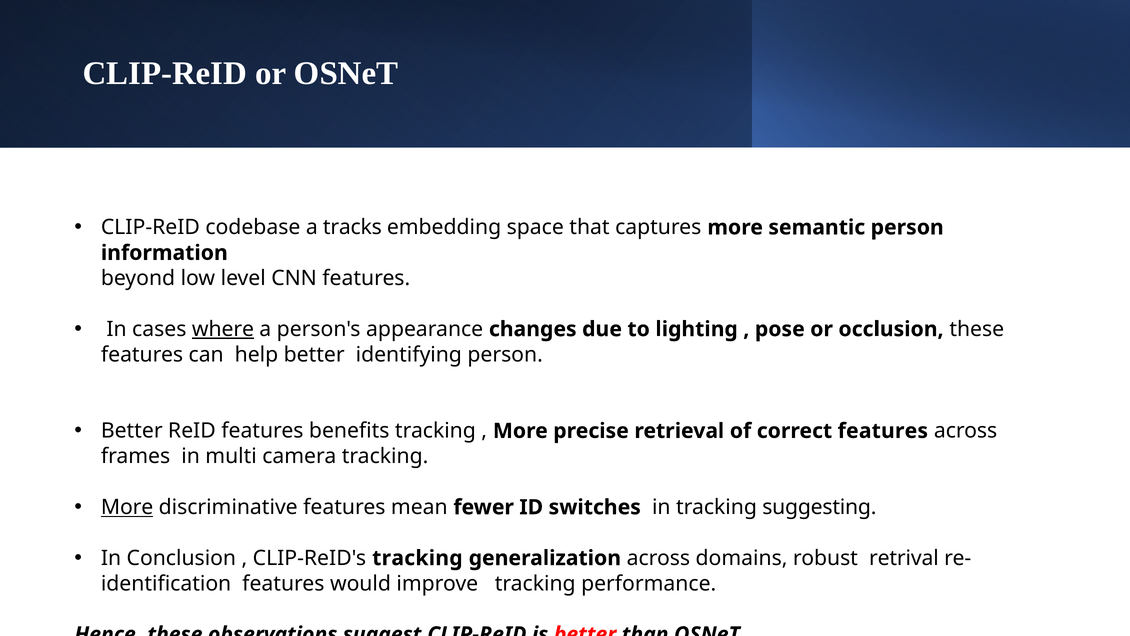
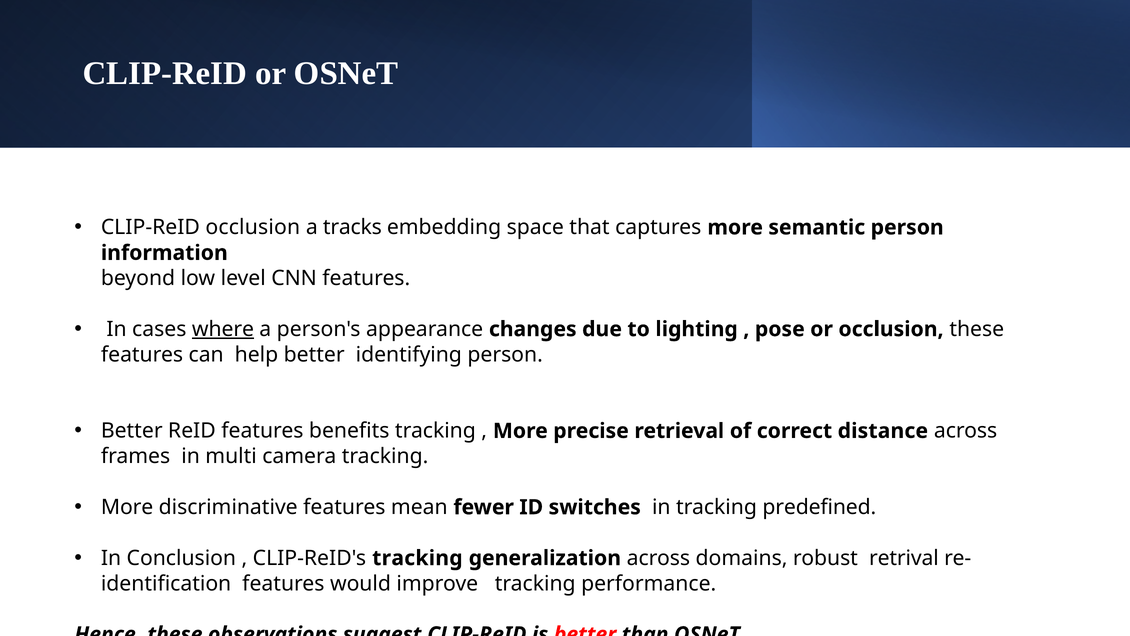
CLIP-ReID codebase: codebase -> occlusion (253, 227)
correct features: features -> distance (883, 431)
More underline: present -> none (127, 507)
suggesting: suggesting -> predefined (819, 507)
